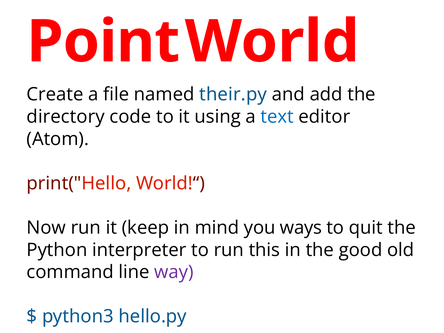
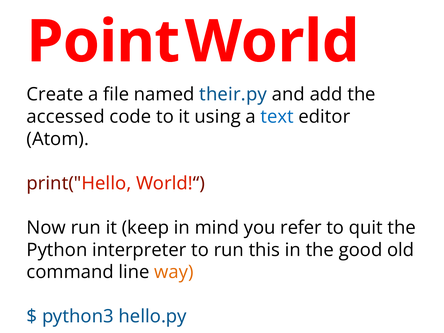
directory: directory -> accessed (66, 117)
ways: ways -> refer (301, 228)
way colour: purple -> orange (174, 272)
